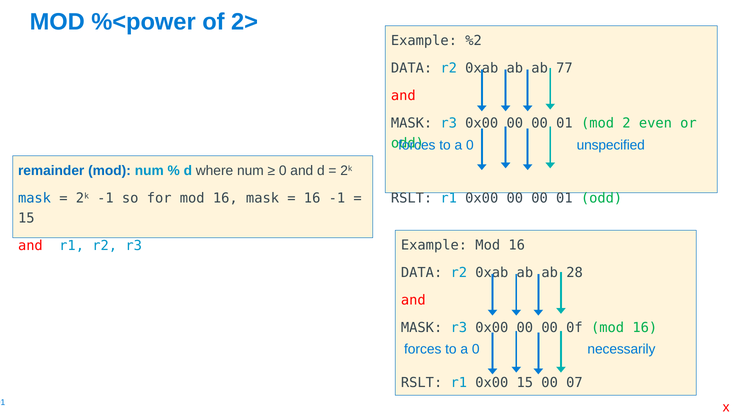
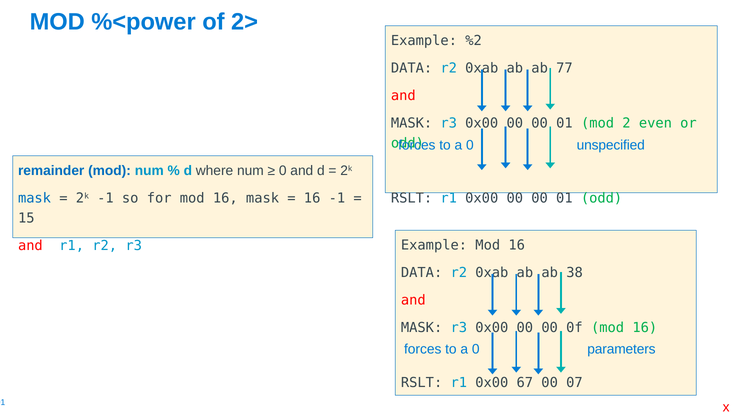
28: 28 -> 38 (575, 272)
necessarily: necessarily -> parameters (621, 349)
0x00 15: 15 -> 67 (525, 382)
